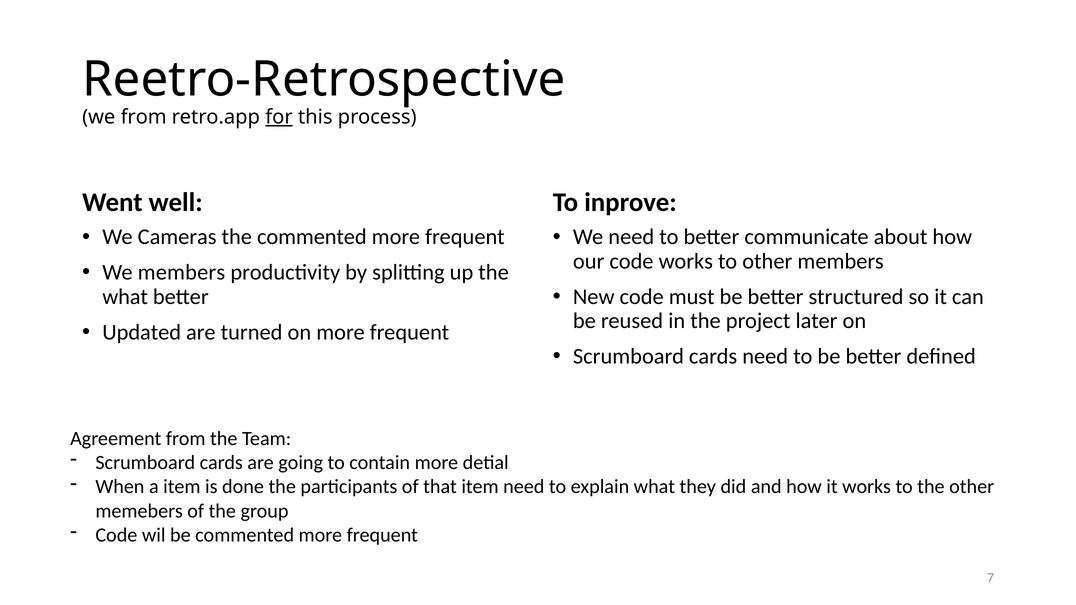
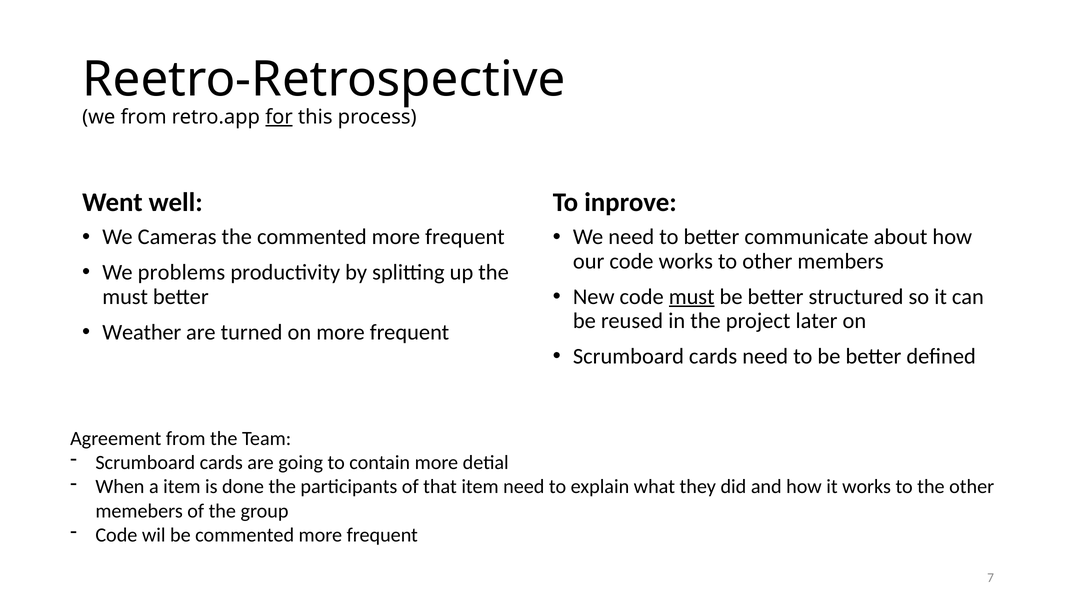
We members: members -> problems (181, 273)
must underline: none -> present (692, 297)
what: what -> must (125, 297)
Updated: Updated -> Weather (142, 332)
